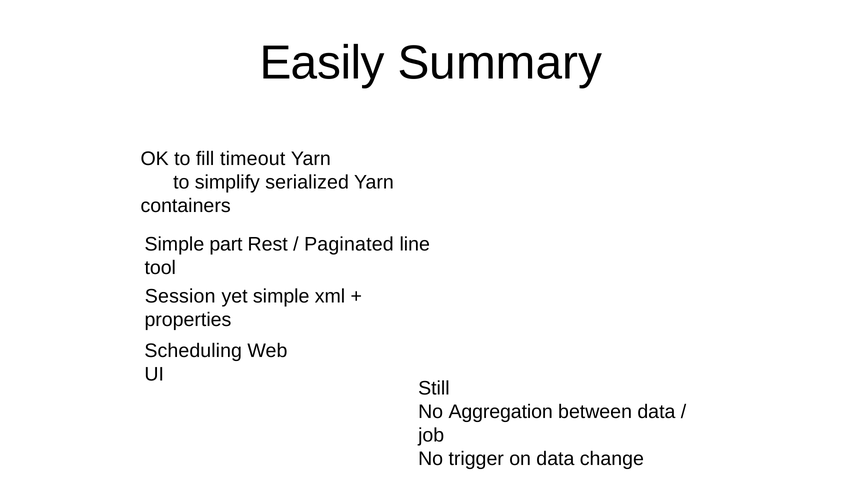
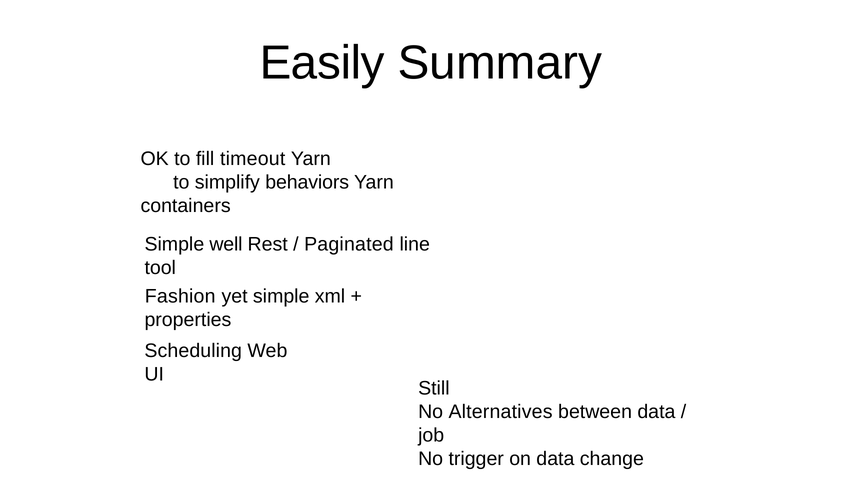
serialized: serialized -> behaviors (307, 182)
part: part -> well (226, 244)
Session: Session -> Fashion (180, 296)
Aggregation: Aggregation -> Alternatives (501, 412)
